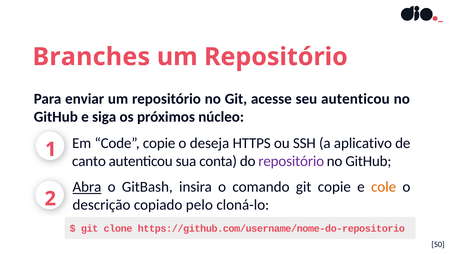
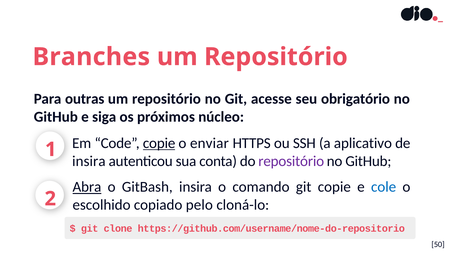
enviar: enviar -> outras (85, 99)
seu autenticou: autenticou -> obrigatório (356, 99)
copie underline: none -> present (159, 143)
deseja: deseja -> enviar (209, 143)
canto: canto -> insira (89, 161)
cole colour: orange -> blue (384, 187)
descrição: descrição -> escolhido (102, 205)
